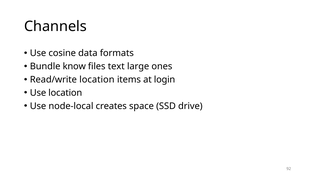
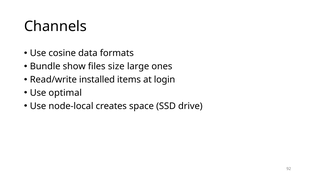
know: know -> show (74, 66)
text: text -> size (116, 66)
Read/write location: location -> installed (97, 80)
Use location: location -> optimal (65, 93)
